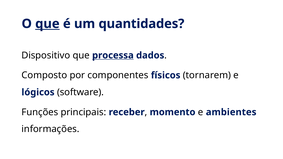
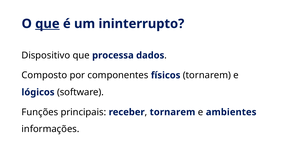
quantidades: quantidades -> ininterrupto (141, 24)
processa underline: present -> none (113, 55)
momento: momento -> tornarem (172, 112)
